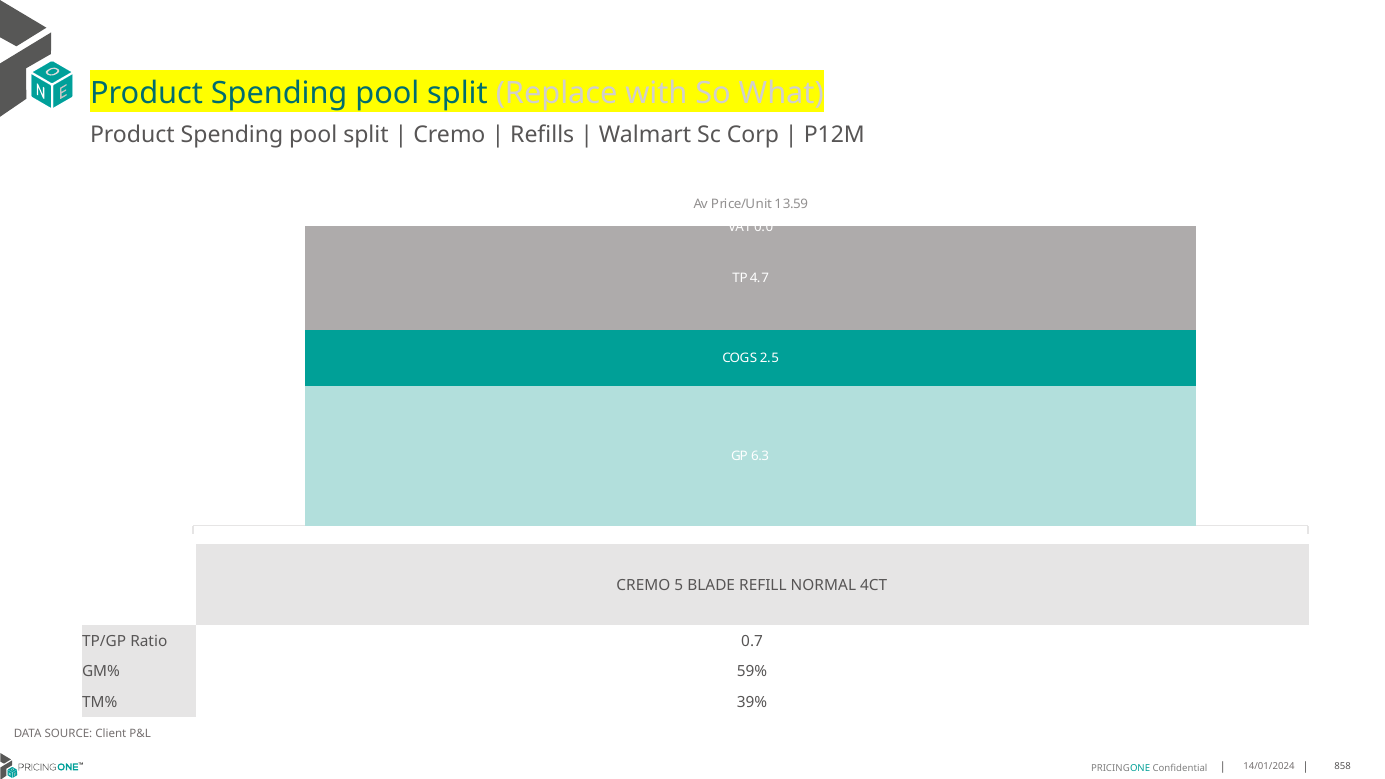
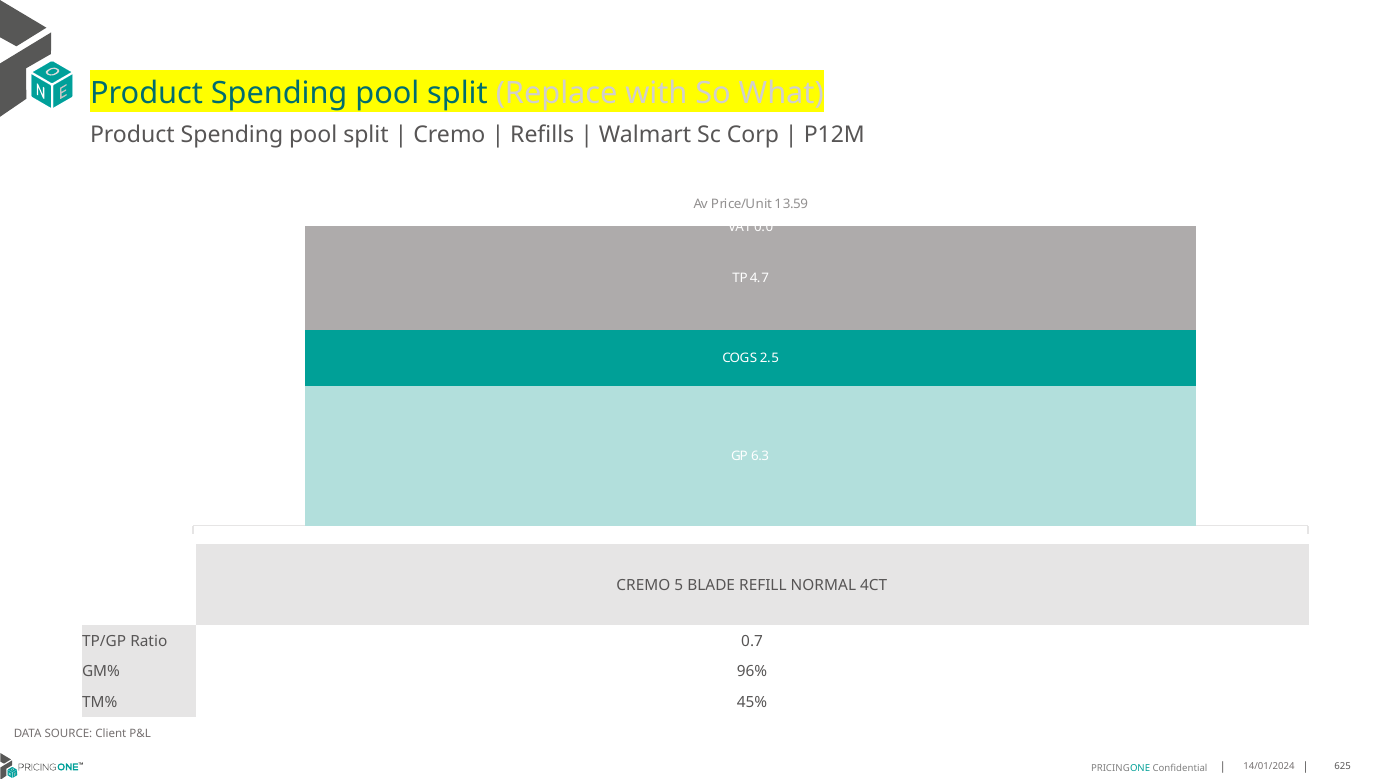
59%: 59% -> 96% (752, 672)
39%: 39% -> 45% (752, 703)
858: 858 -> 625 (1343, 766)
